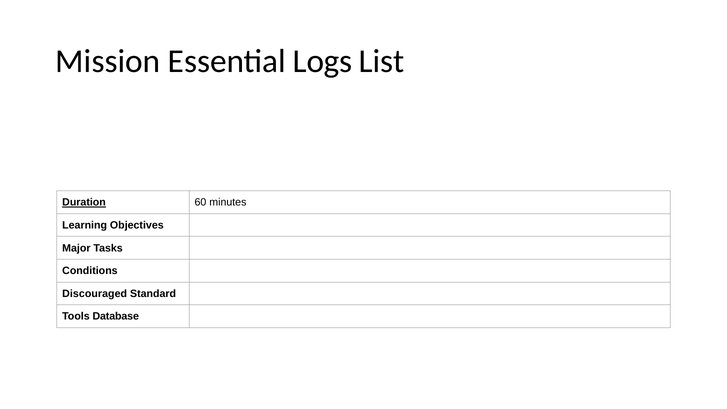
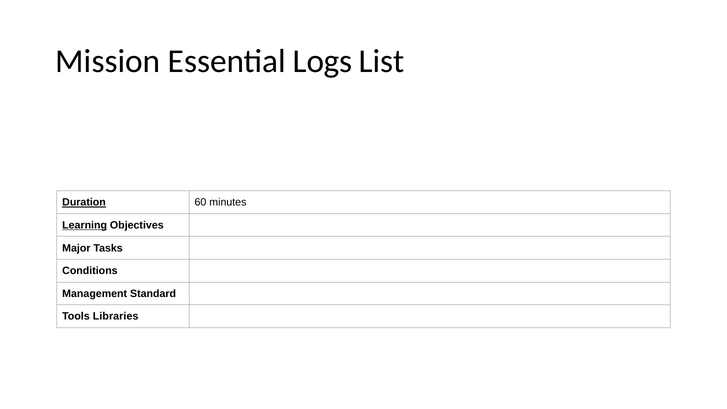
Learning underline: none -> present (85, 225)
Discouraged: Discouraged -> Management (95, 294)
Database: Database -> Libraries (116, 316)
